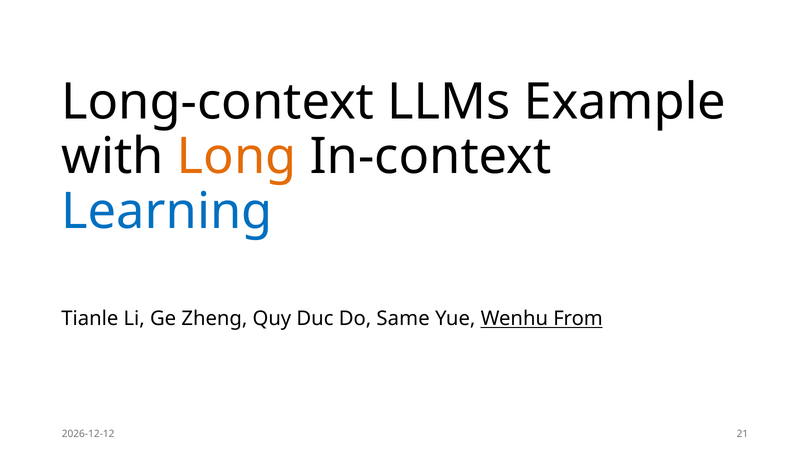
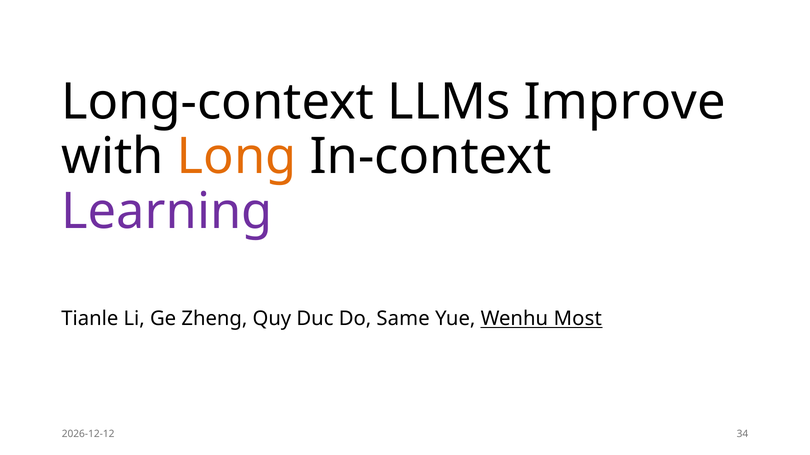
Example: Example -> Improve (625, 102)
Learning colour: blue -> purple (167, 212)
From: From -> Most (578, 319)
21: 21 -> 34 (742, 434)
